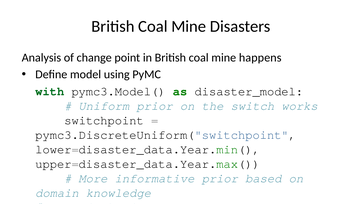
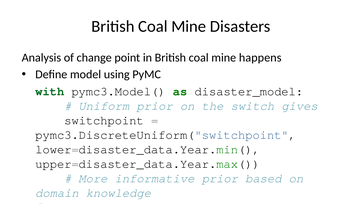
works: works -> gives (300, 106)
